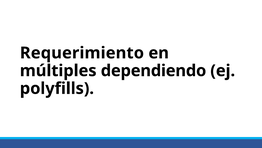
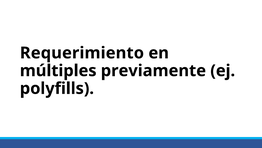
dependiendo: dependiendo -> previamente (153, 70)
